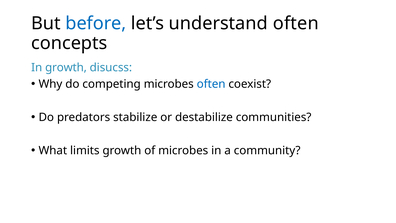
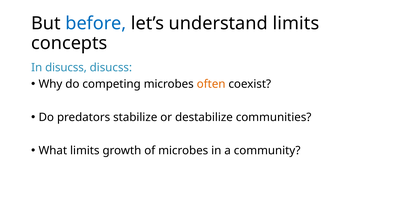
understand often: often -> limits (296, 23)
In growth: growth -> disucss (66, 67)
often colour: blue -> orange (211, 84)
